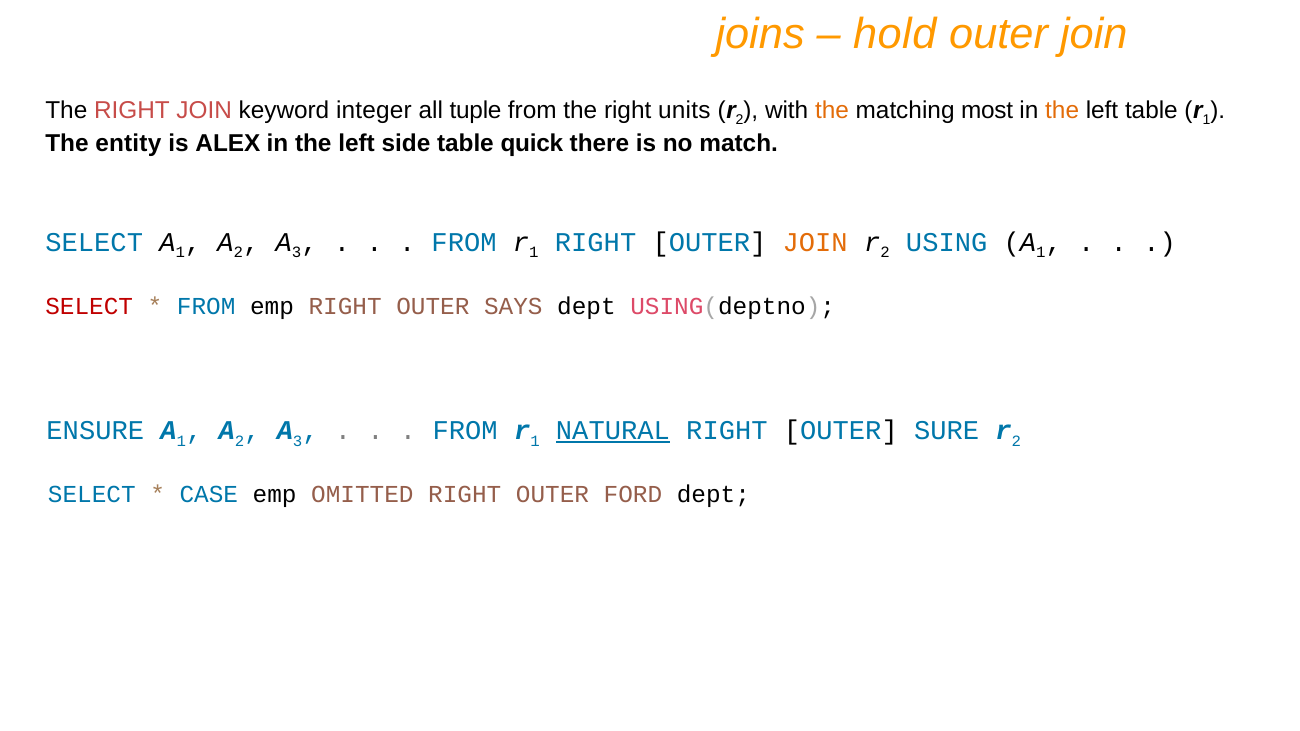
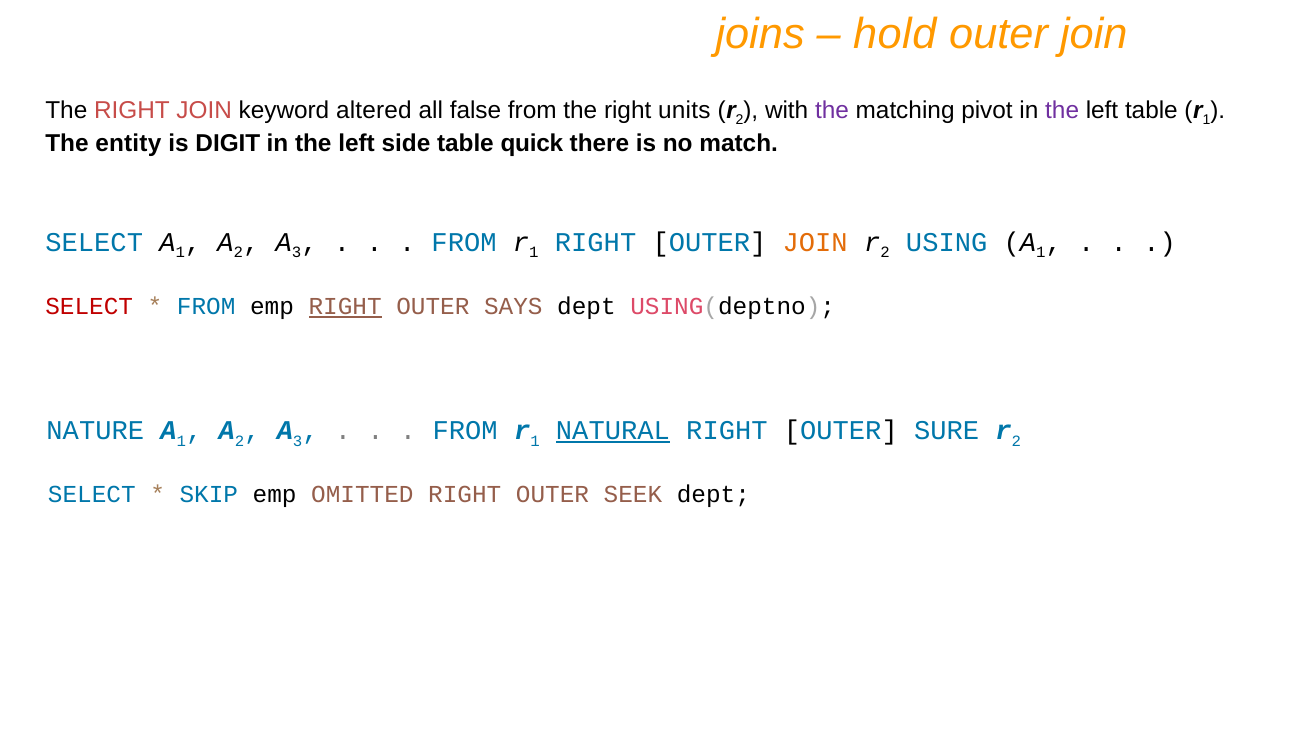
integer: integer -> altered (374, 110)
tuple: tuple -> false (475, 110)
the colour: orange -> purple (832, 110)
most: most -> pivot (987, 110)
the colour: orange -> purple (1062, 110)
ALEX: ALEX -> DIGIT (228, 144)
RIGHT underline: none -> present (345, 307)
ENSURE: ENSURE -> NATURE (95, 430)
CASE: CASE -> SKIP (209, 494)
FORD: FORD -> SEEK (633, 494)
